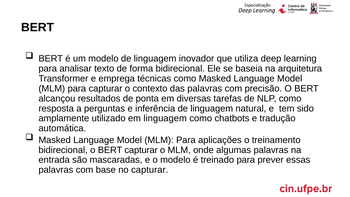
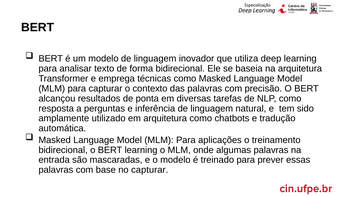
em linguagem: linguagem -> arquitetura (165, 118)
BERT capturar: capturar -> learning (141, 150)
